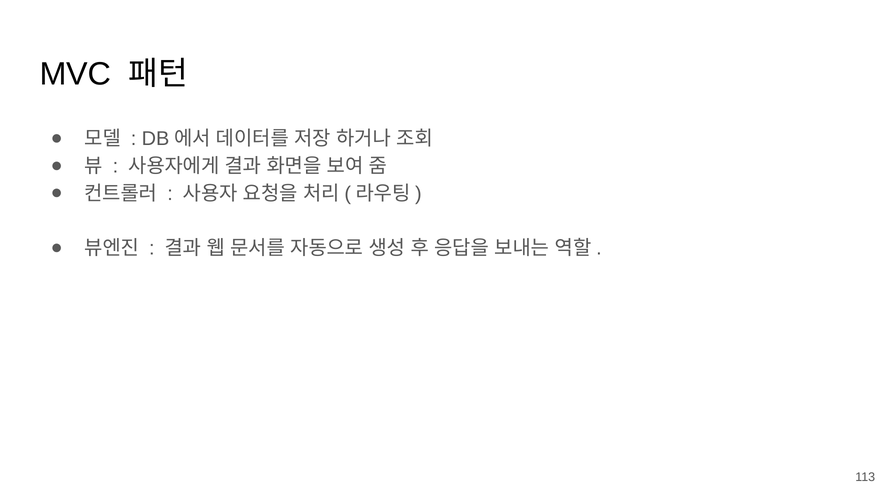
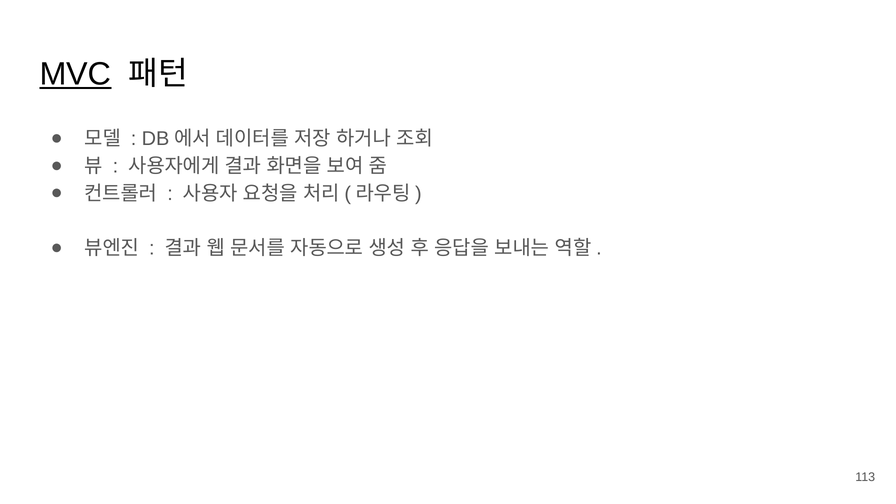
MVC underline: none -> present (75, 74)
